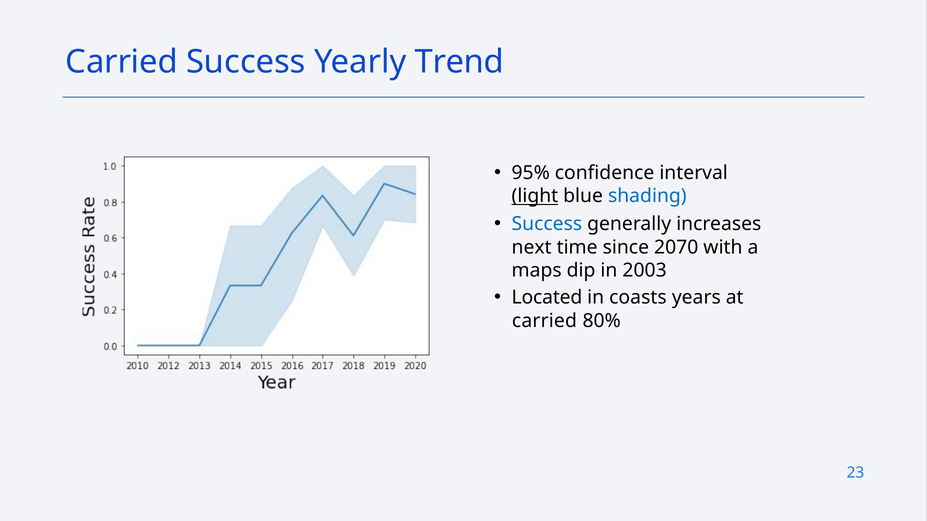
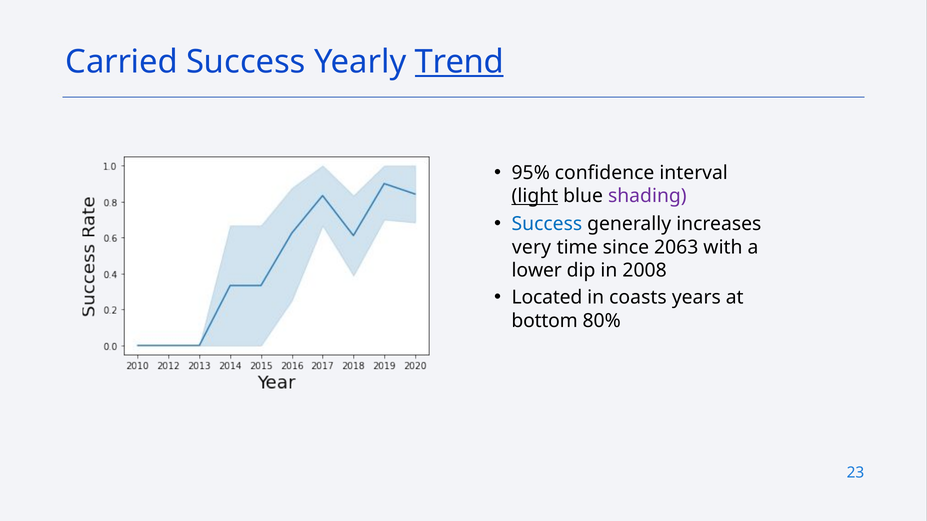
Trend underline: none -> present (459, 62)
shading colour: blue -> purple (647, 196)
next: next -> very (531, 247)
2070: 2070 -> 2063 (676, 247)
maps: maps -> lower (537, 271)
2003: 2003 -> 2008 (645, 271)
carried: carried -> bottom (545, 321)
